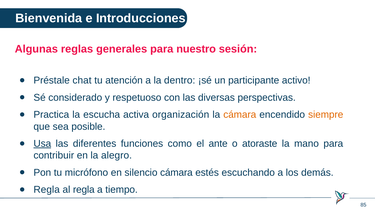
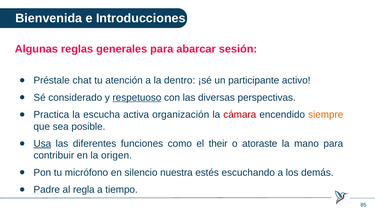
nuestro: nuestro -> abarcar (196, 49)
respetuoso underline: none -> present (137, 98)
cámara colour: orange -> red (240, 115)
ante: ante -> their (218, 144)
alegro: alegro -> origen (117, 155)
silencio cámara: cámara -> nuestra (176, 172)
Regla: Regla -> Padre (47, 190)
